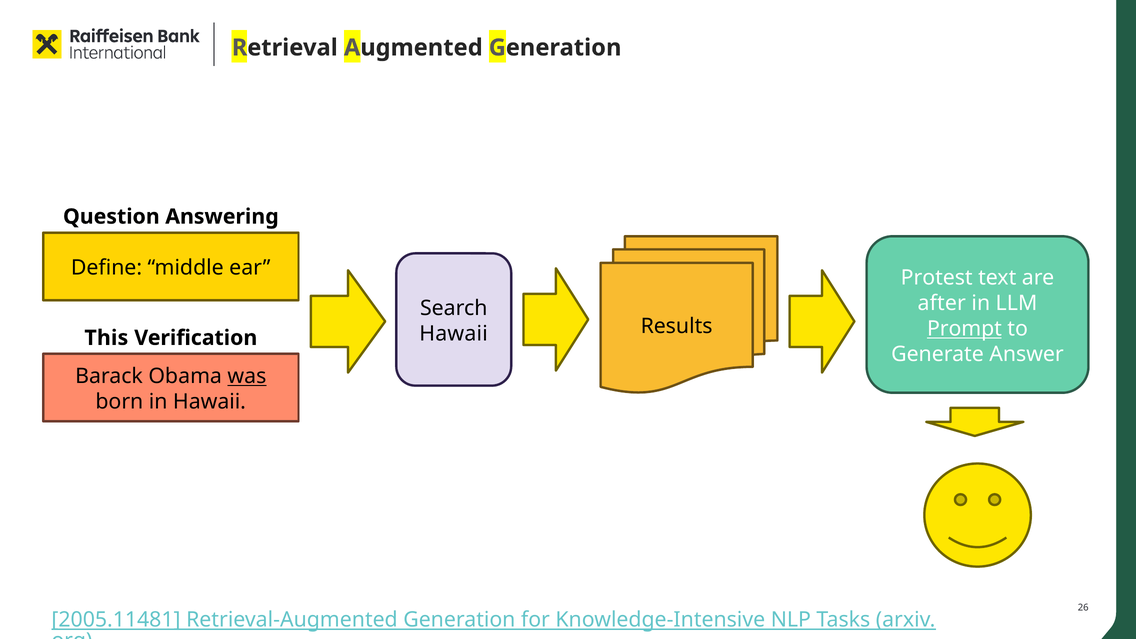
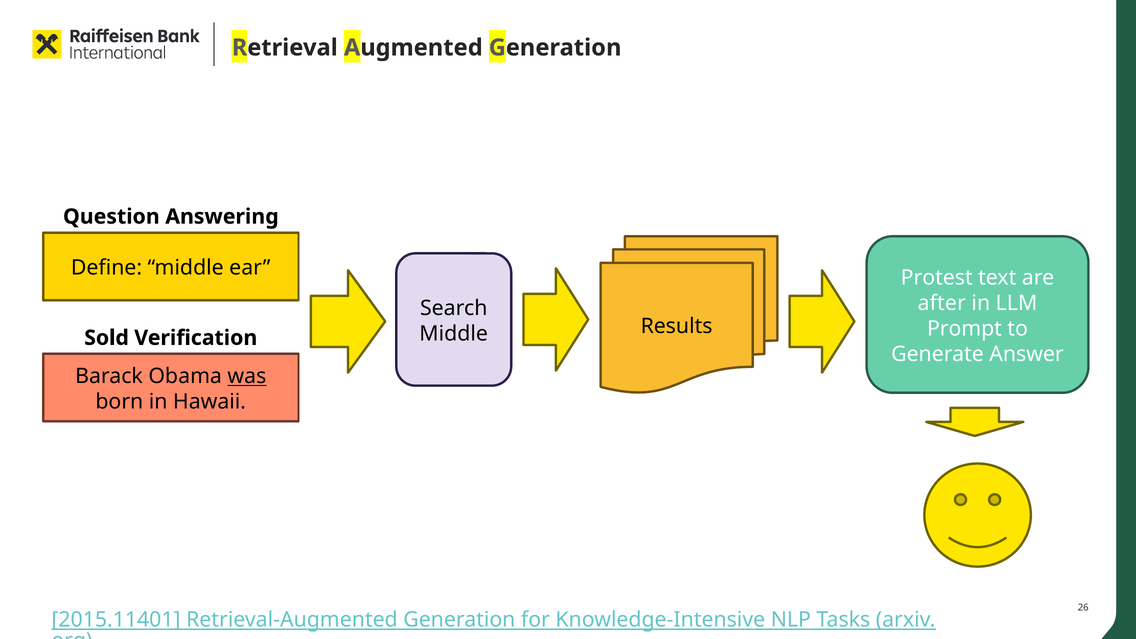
Prompt underline: present -> none (964, 329)
Hawaii: Hawaii -> Middle (454, 334)
This: This -> Sold (107, 338)
2005.11481: 2005.11481 -> 2015.11401 (116, 620)
